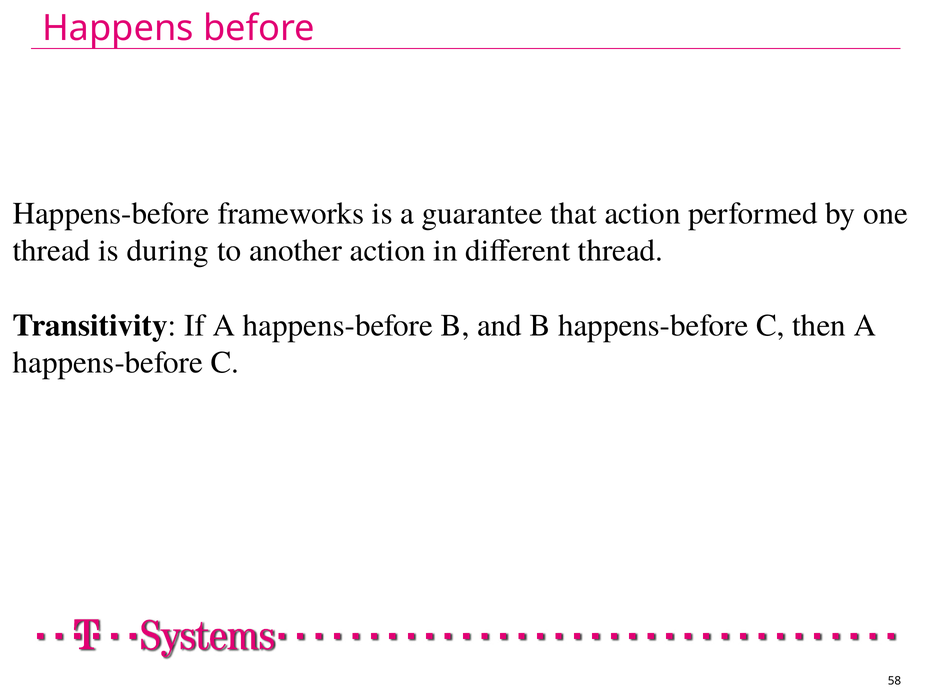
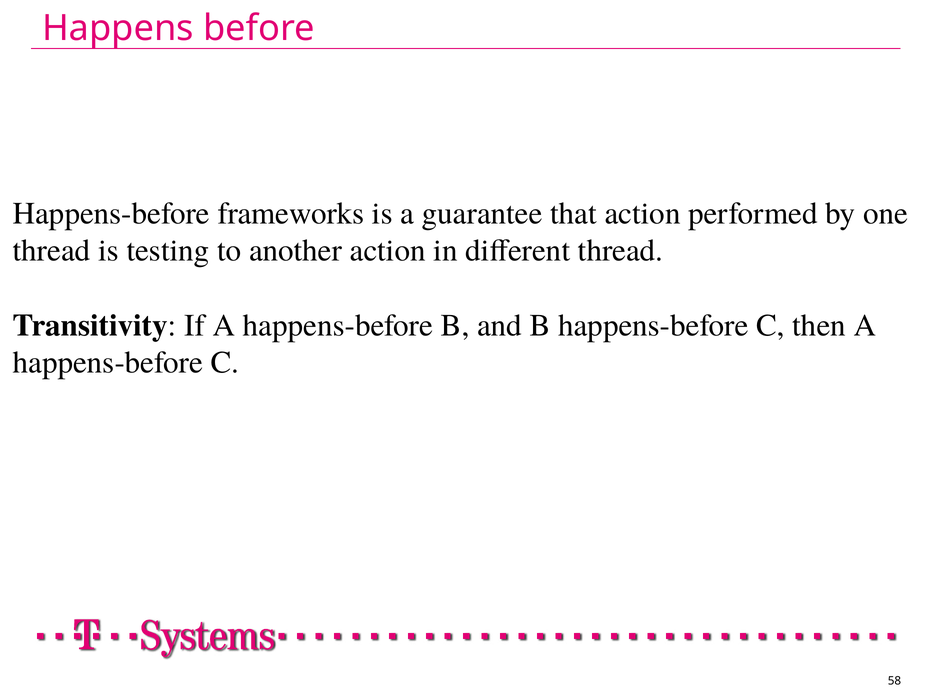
during: during -> testing (168, 251)
